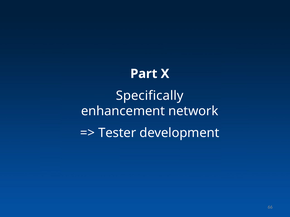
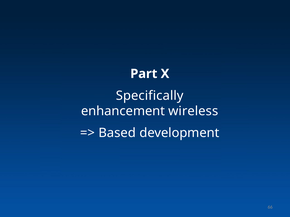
network: network -> wireless (193, 111)
Tester: Tester -> Based (117, 133)
